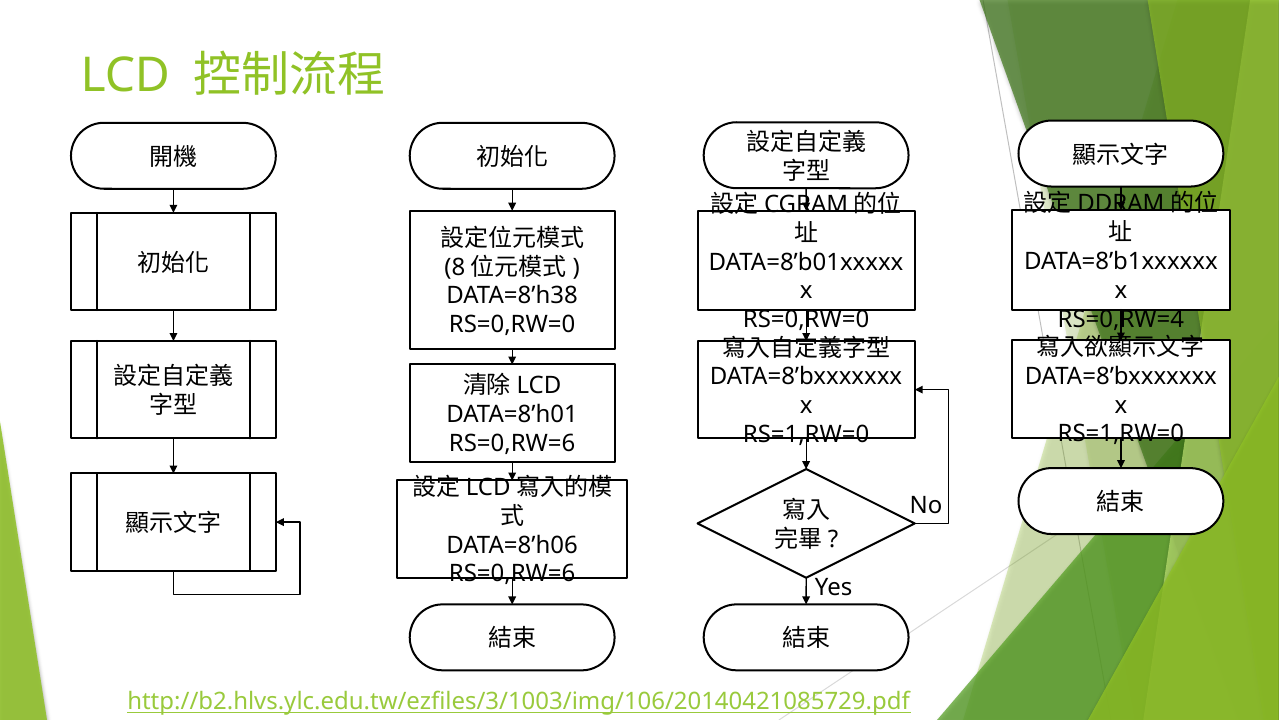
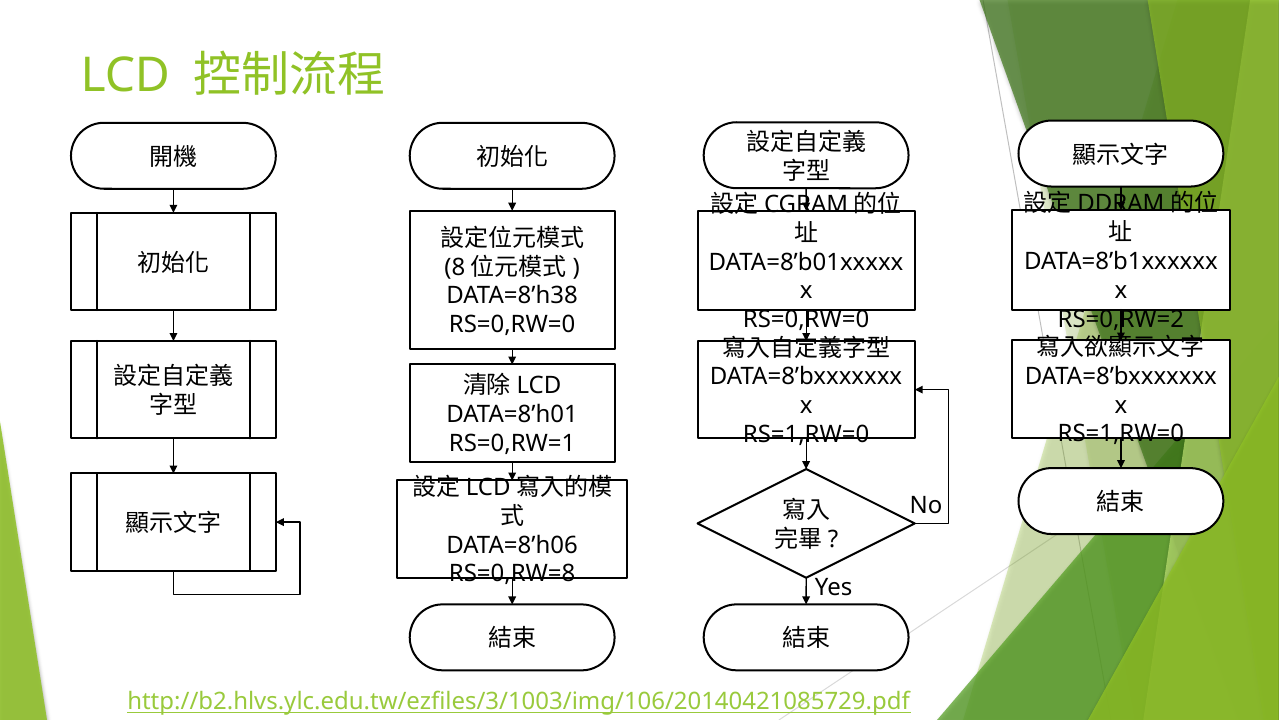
RS=0,RW=4: RS=0,RW=4 -> RS=0,RW=2 (1121, 319)
RS=0,RW=6: RS=0,RW=6 -> RS=0,RW=1 (512, 443)
RS=0,RW=6: RS=0,RW=6 -> RS=0,RW=8 (512, 574)
